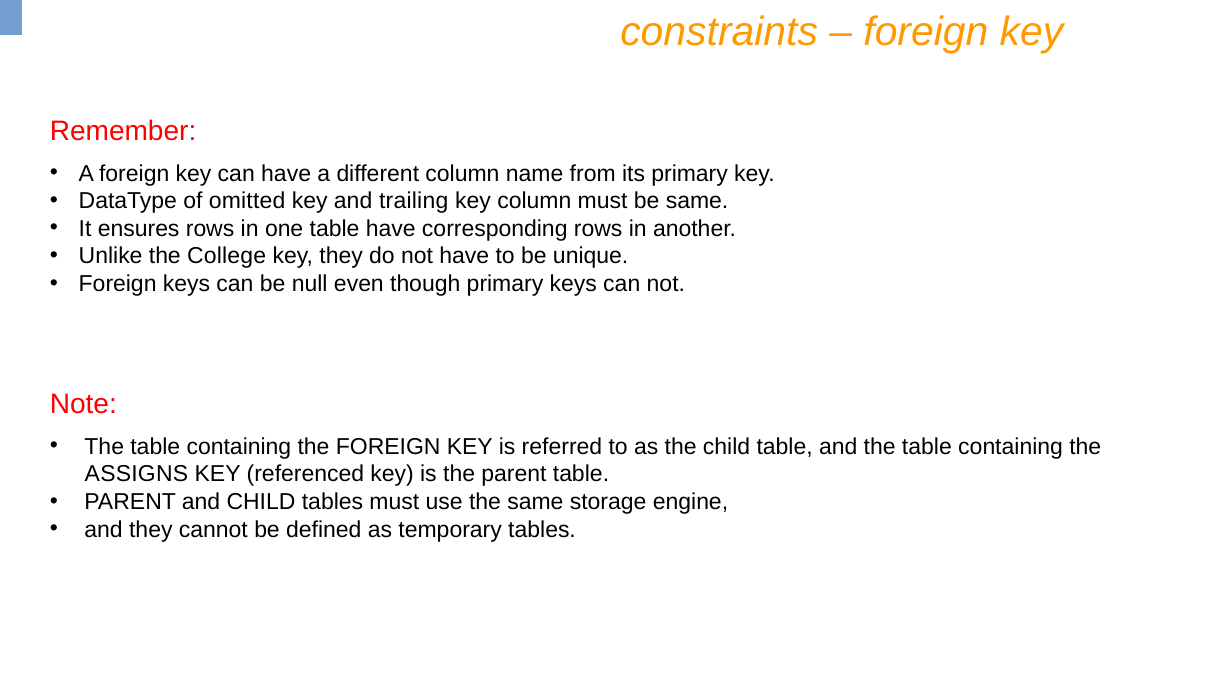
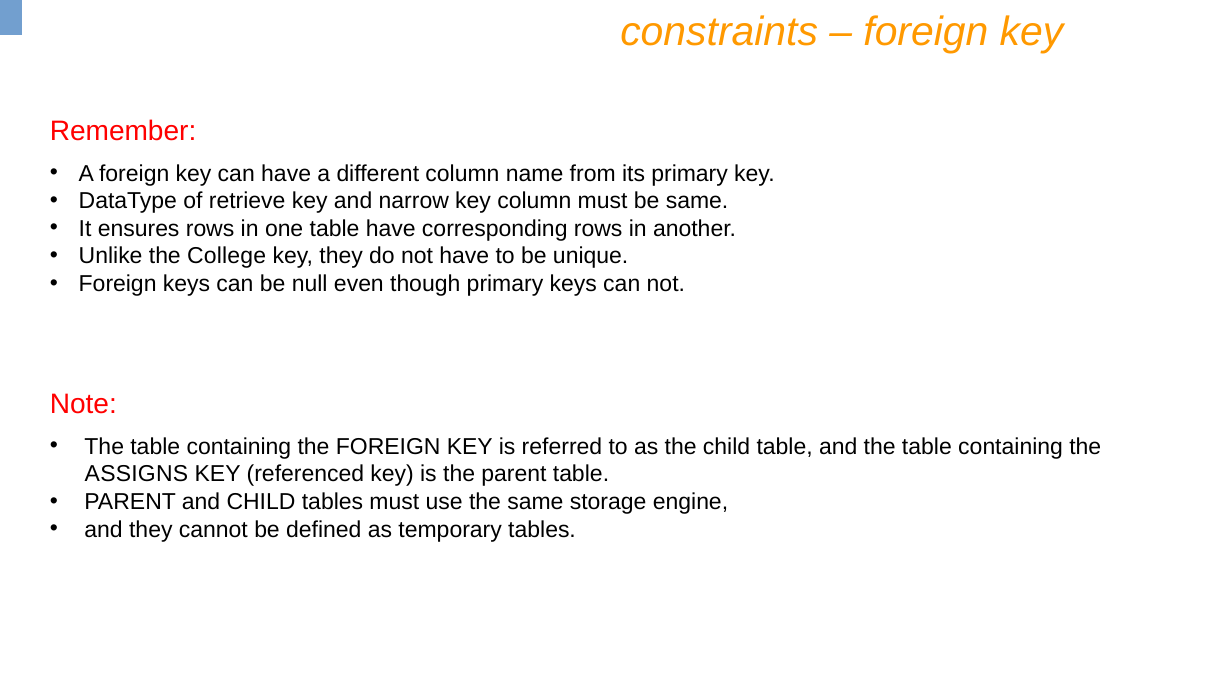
omitted: omitted -> retrieve (247, 201)
trailing: trailing -> narrow (414, 201)
